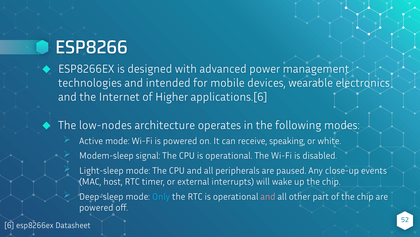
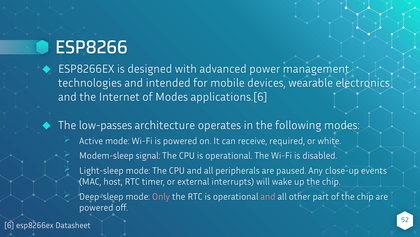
of Higher: Higher -> Modes (172, 97)
low-nodes: low-nodes -> low-passes (105, 125)
speaking: speaking -> required (287, 141)
Only colour: light blue -> pink (161, 196)
